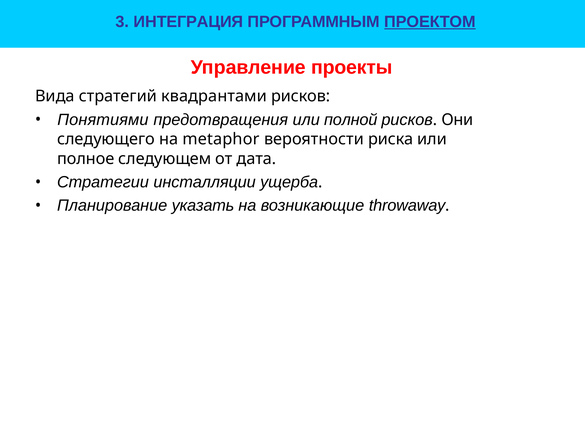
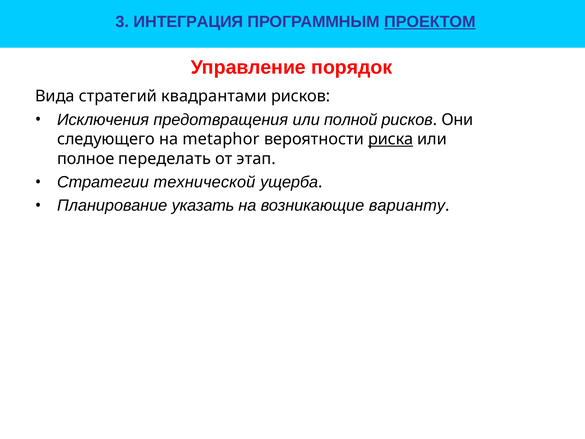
проекты: проекты -> порядок (352, 67)
Понятиями: Понятиями -> Исключения (103, 120)
риска underline: none -> present (391, 139)
следующем: следующем -> переделать (165, 159)
дата: дата -> этап (256, 159)
инсталляции: инсталляции -> технической (204, 182)
throwaway: throwaway -> варианту (407, 205)
